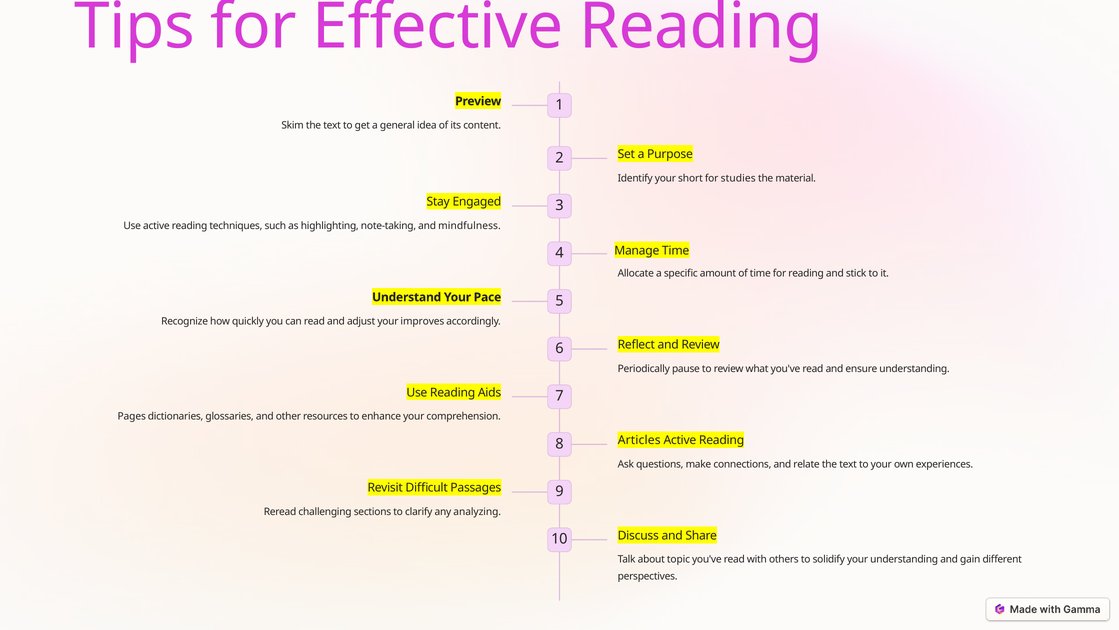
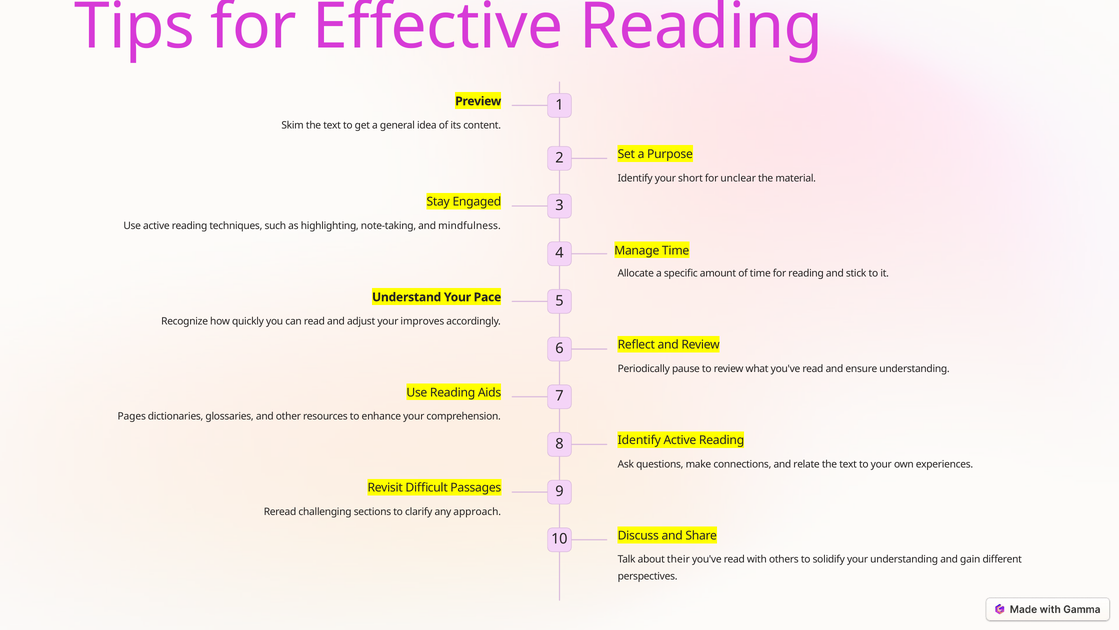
studies: studies -> unclear (738, 178)
8 Articles: Articles -> Identify (639, 440)
analyzing: analyzing -> approach (477, 512)
topic: topic -> their (678, 559)
